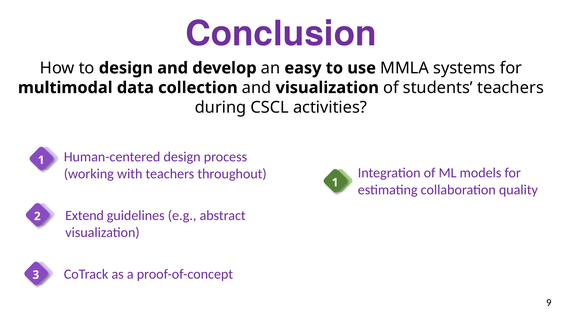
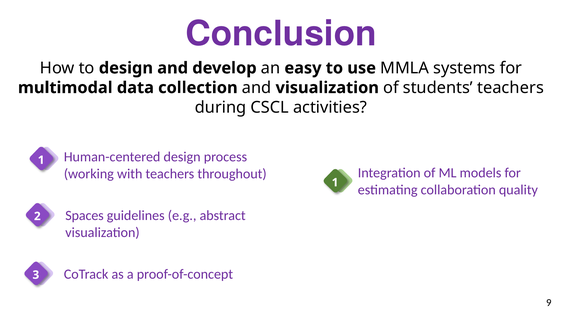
Extend: Extend -> Spaces (85, 216)
